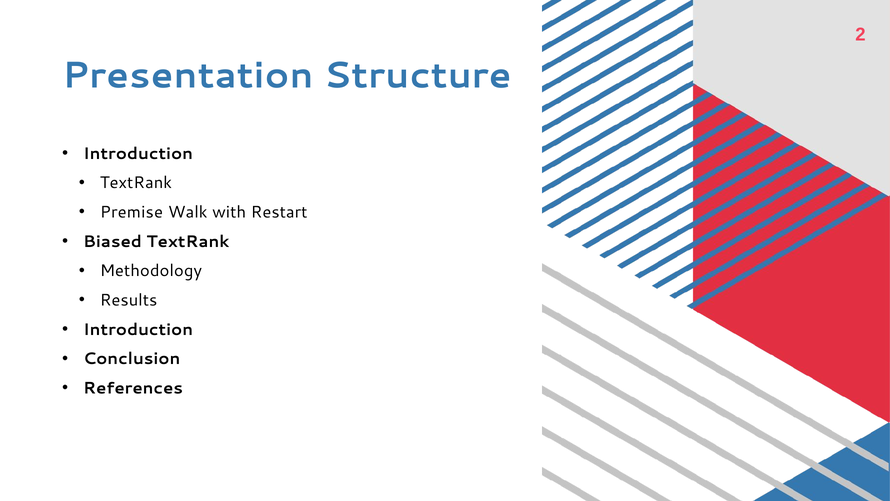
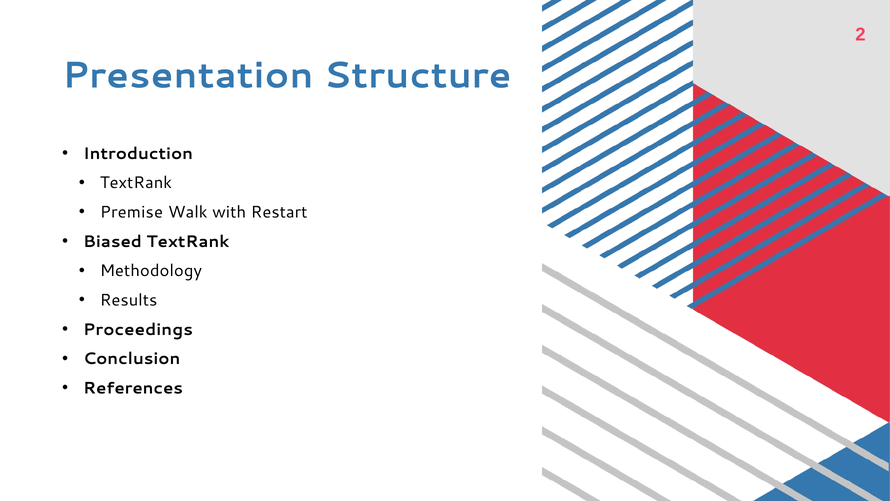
Introduction: Introduction -> Proceedings (138, 329)
